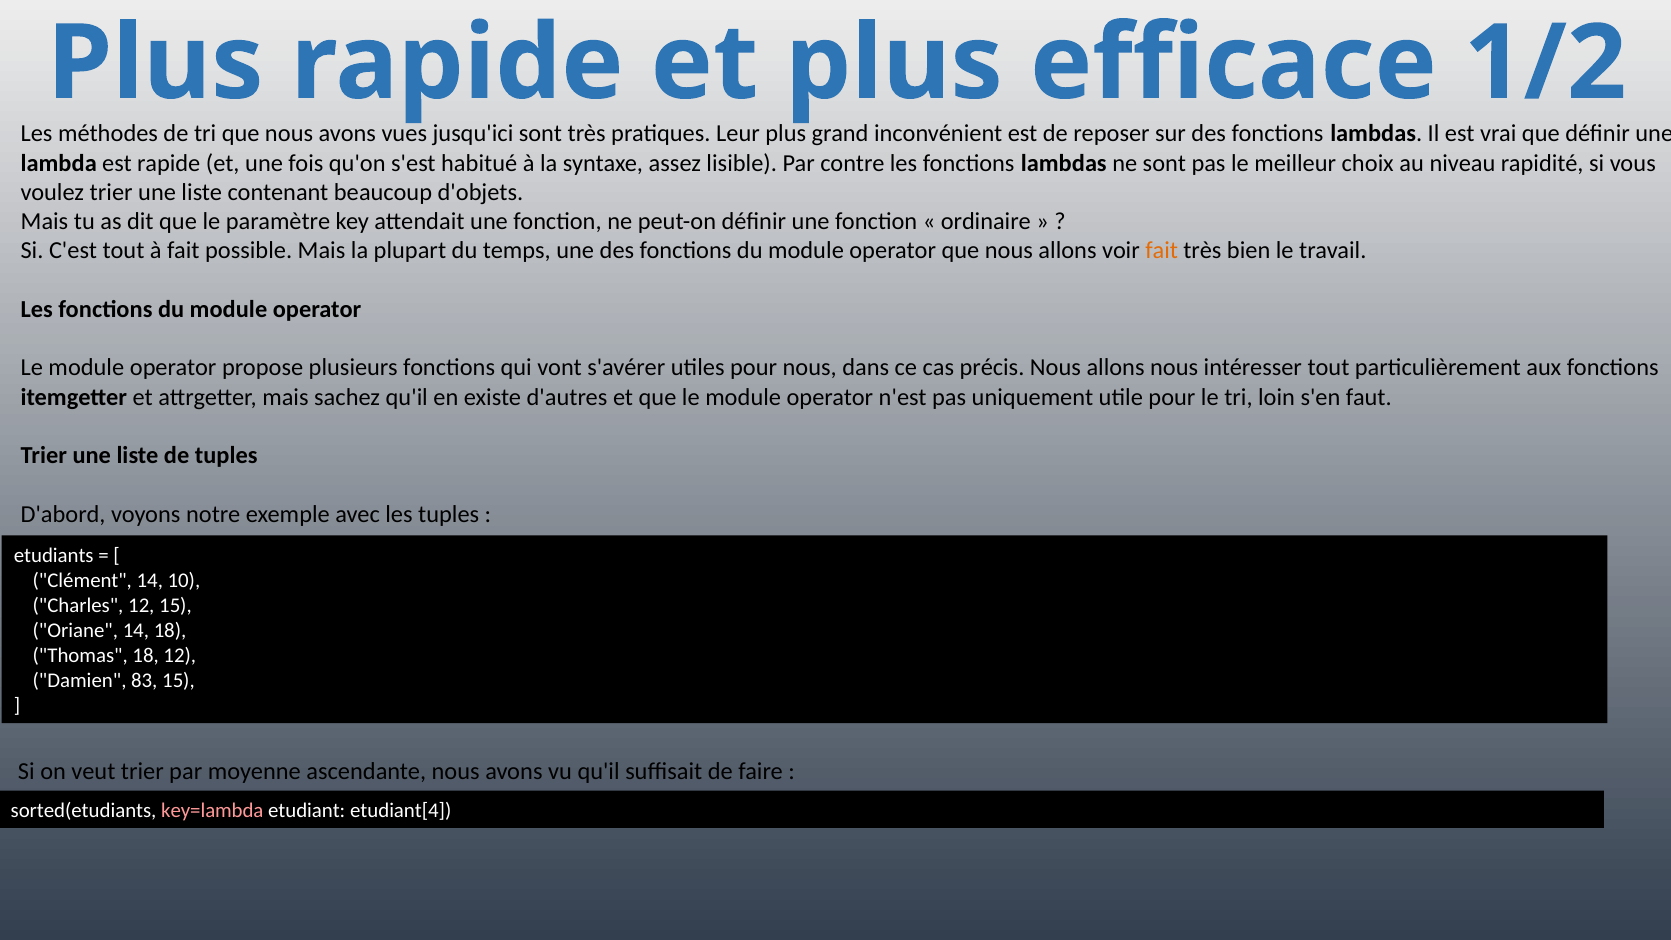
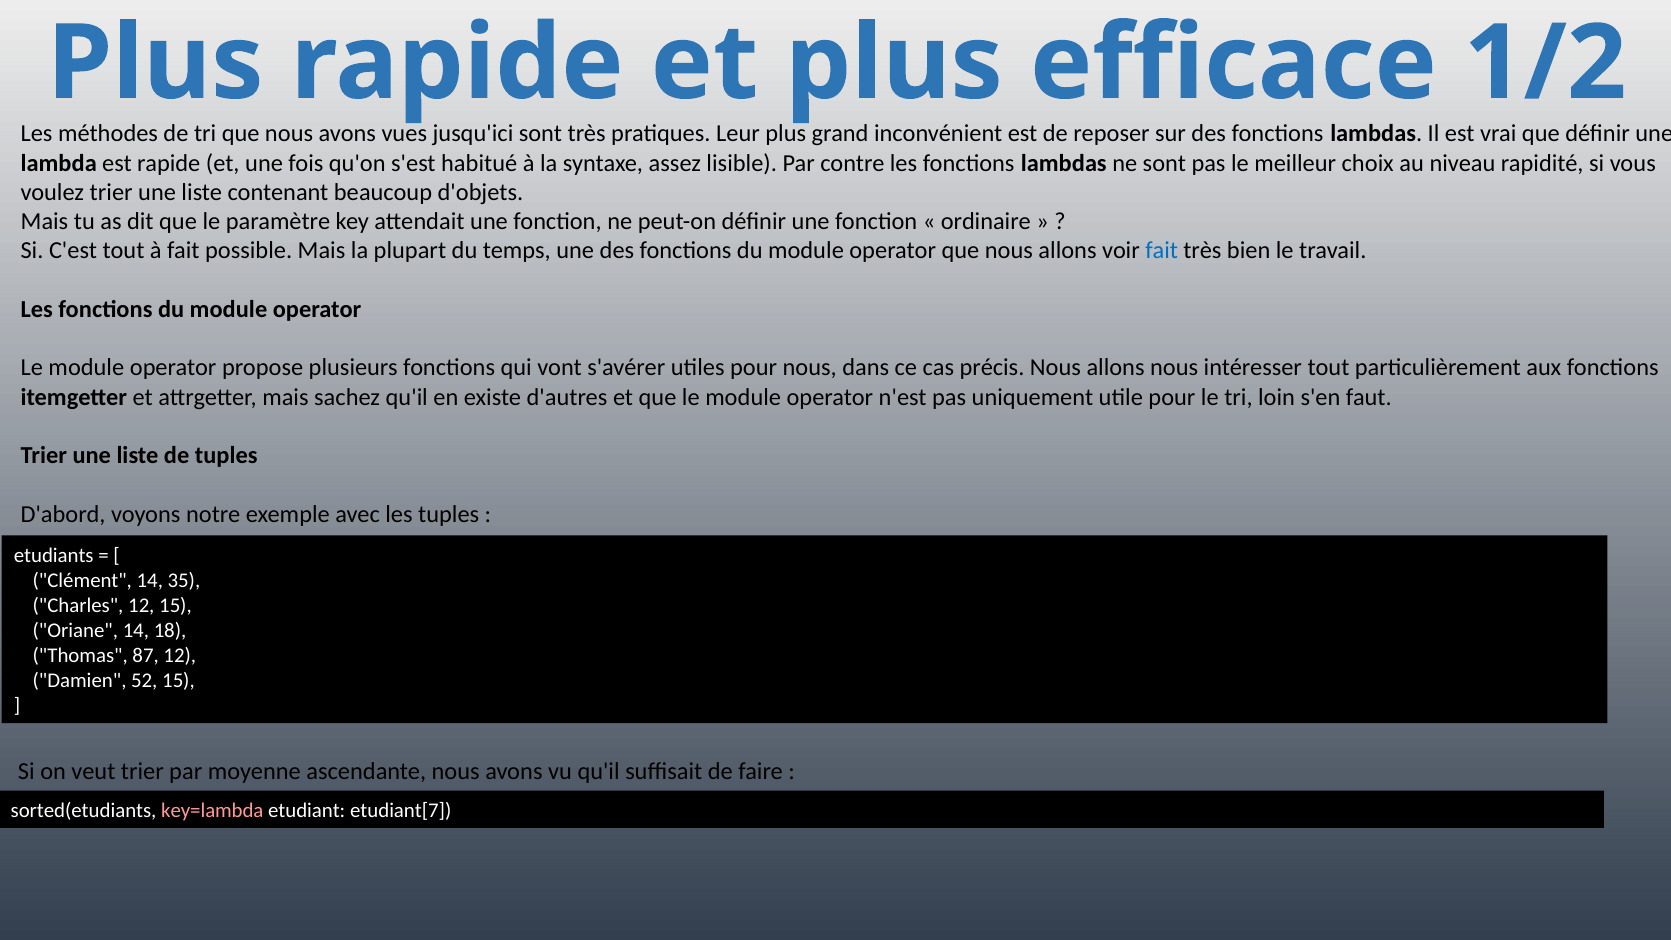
fait colour: orange -> blue (1162, 251)
10: 10 -> 35 (184, 580)
Thomas 18: 18 -> 87 (146, 656)
83: 83 -> 52 (144, 681)
etudiant[4: etudiant[4 -> etudiant[7 (401, 811)
